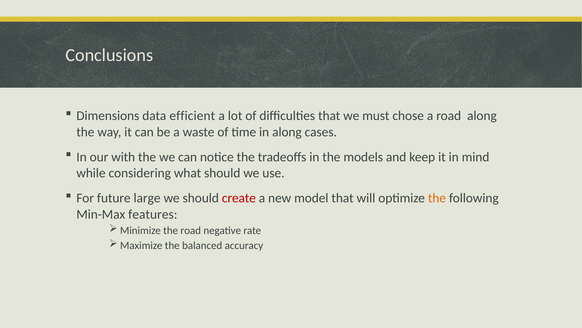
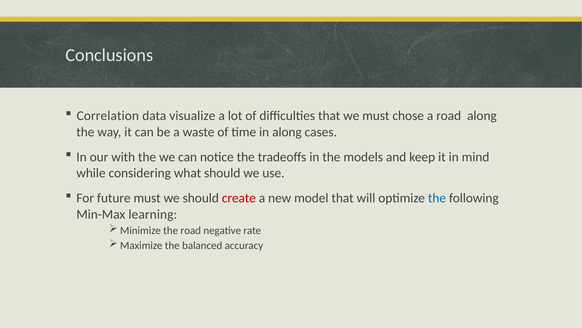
Dimensions: Dimensions -> Correlation (108, 116)
efficient: efficient -> visualize (192, 116)
future large: large -> must (147, 198)
the colour: orange -> blue (437, 198)
features: features -> learning (153, 214)
